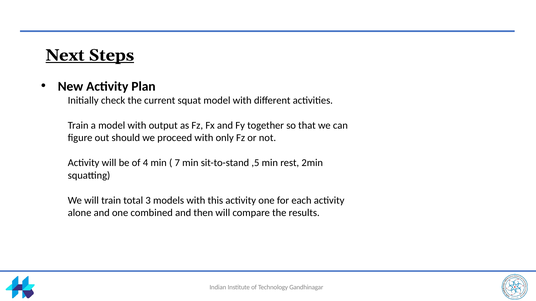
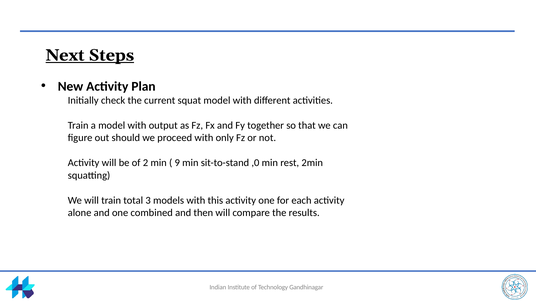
4: 4 -> 2 (145, 163)
7: 7 -> 9 (177, 163)
,5: ,5 -> ,0 (255, 163)
